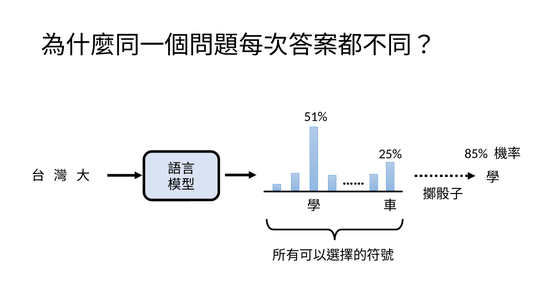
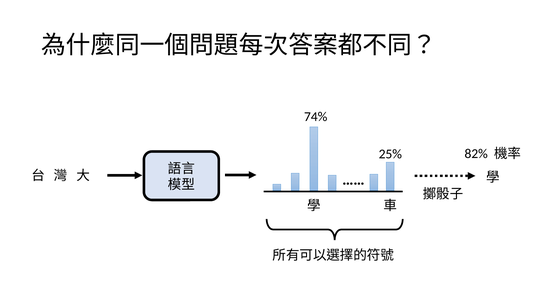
51%: 51% -> 74% (316, 117)
85%: 85% -> 82% (476, 154)
